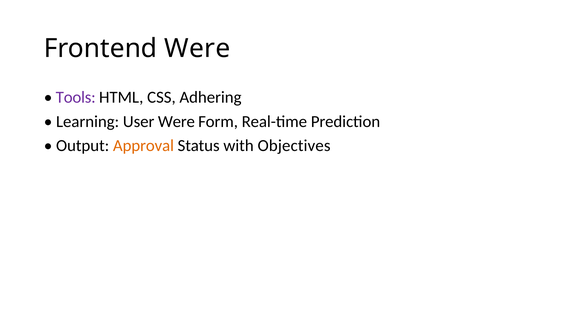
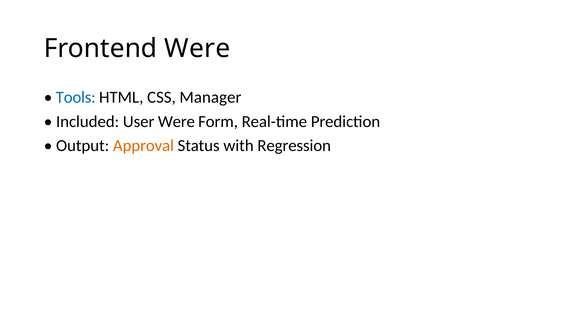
Tools colour: purple -> blue (76, 97)
Adhering: Adhering -> Manager (210, 97)
Learning: Learning -> Included (88, 122)
Objectives: Objectives -> Regression (294, 146)
